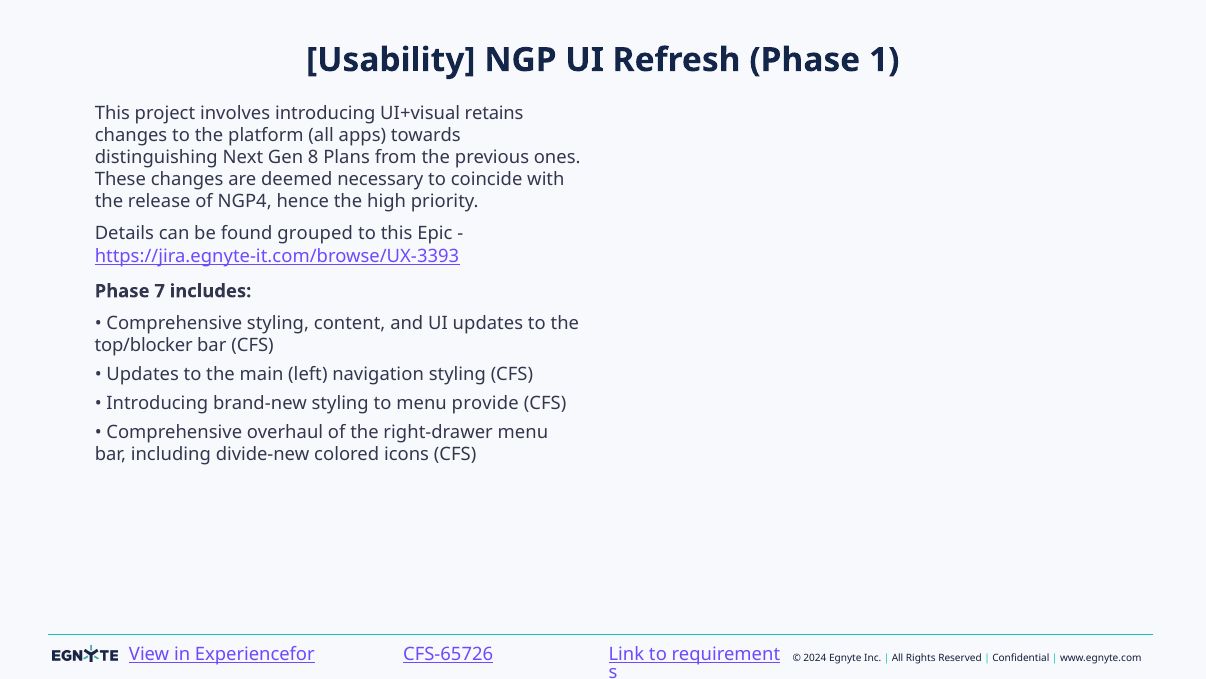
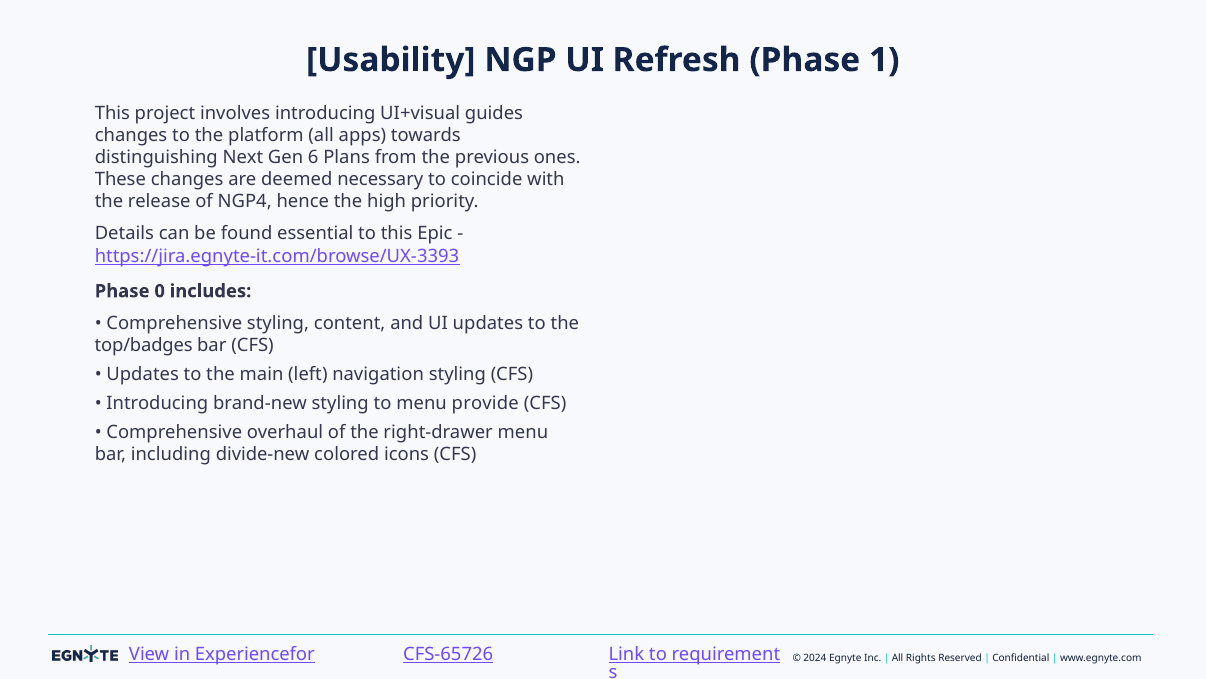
retains: retains -> guides (494, 113)
8: 8 -> 6 (313, 157)
grouped: grouped -> essential (315, 234)
7: 7 -> 0 (160, 291)
top/blocker: top/blocker -> top/badges (144, 345)
